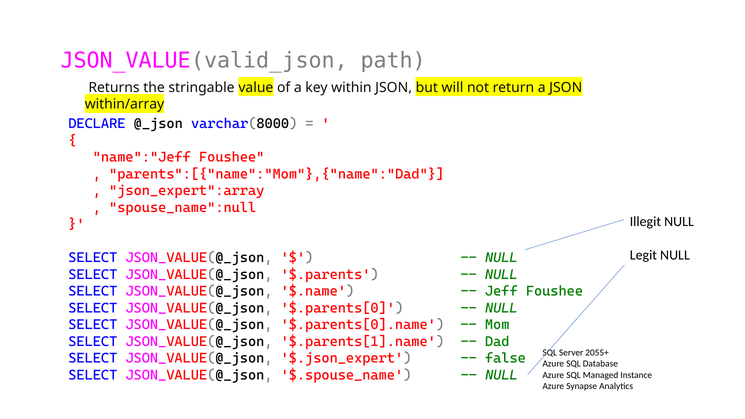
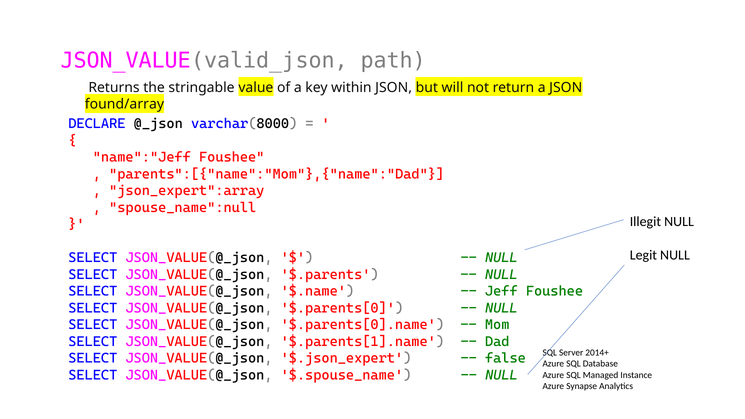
within/array: within/array -> found/array (124, 104)
2055+: 2055+ -> 2014+ (597, 353)
